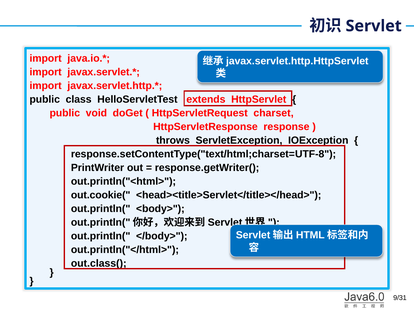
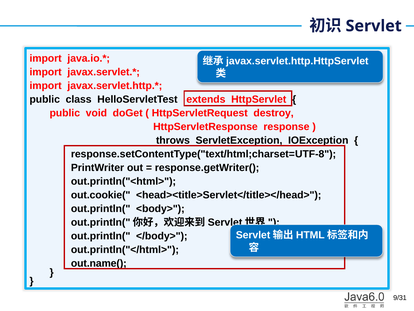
charset: charset -> destroy (274, 113)
out.class(: out.class( -> out.name( (99, 263)
